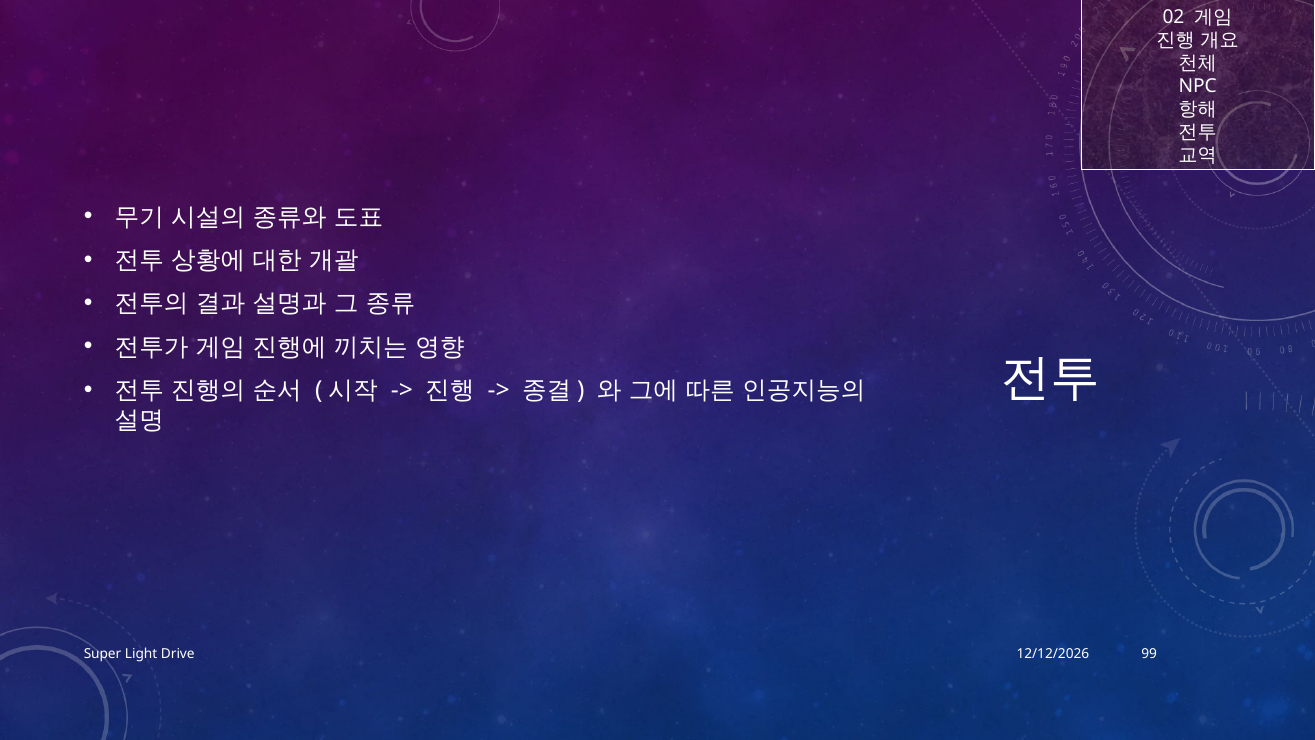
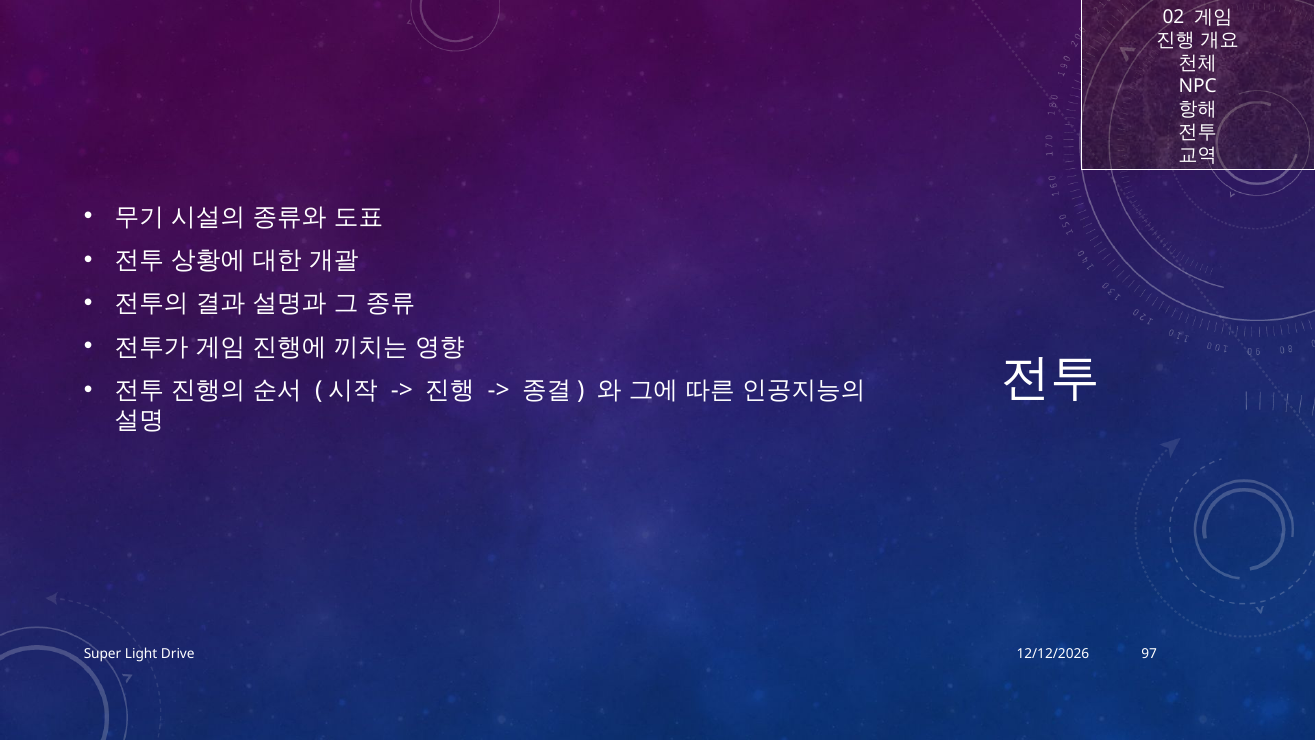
99: 99 -> 97 (1149, 653)
